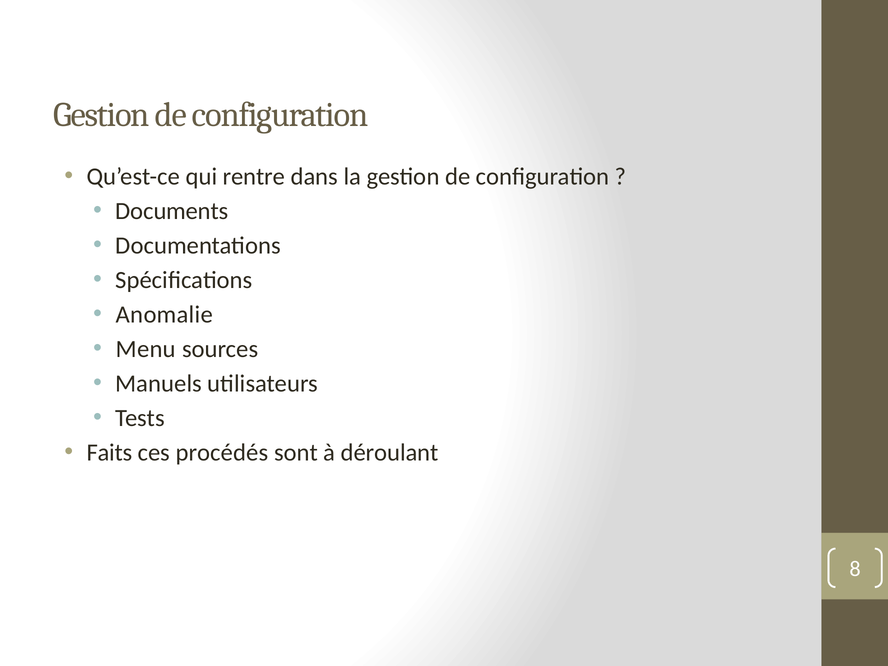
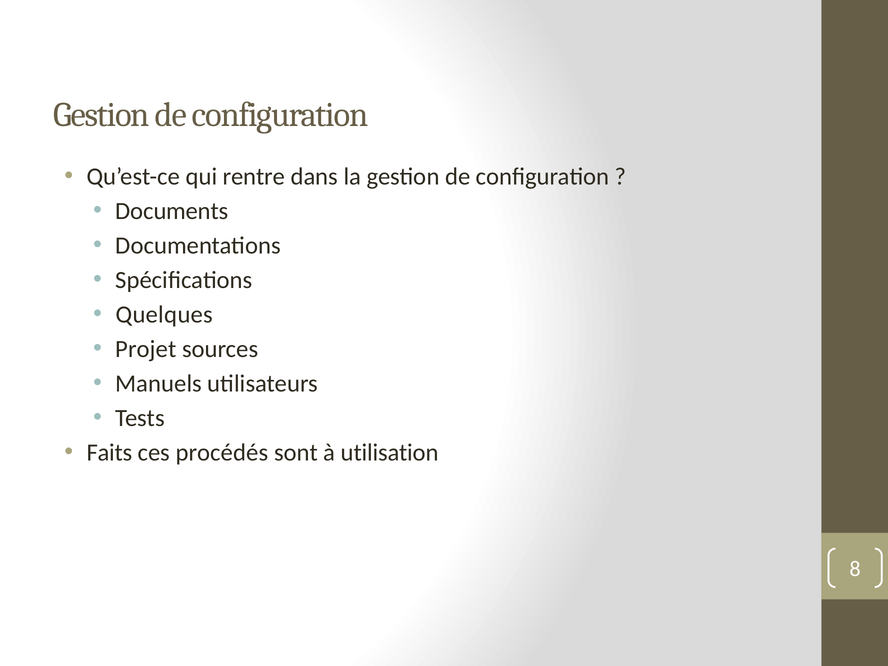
Anomalie: Anomalie -> Quelques (164, 315)
Menu: Menu -> Projet (146, 349)
déroulant: déroulant -> utilisation (390, 453)
